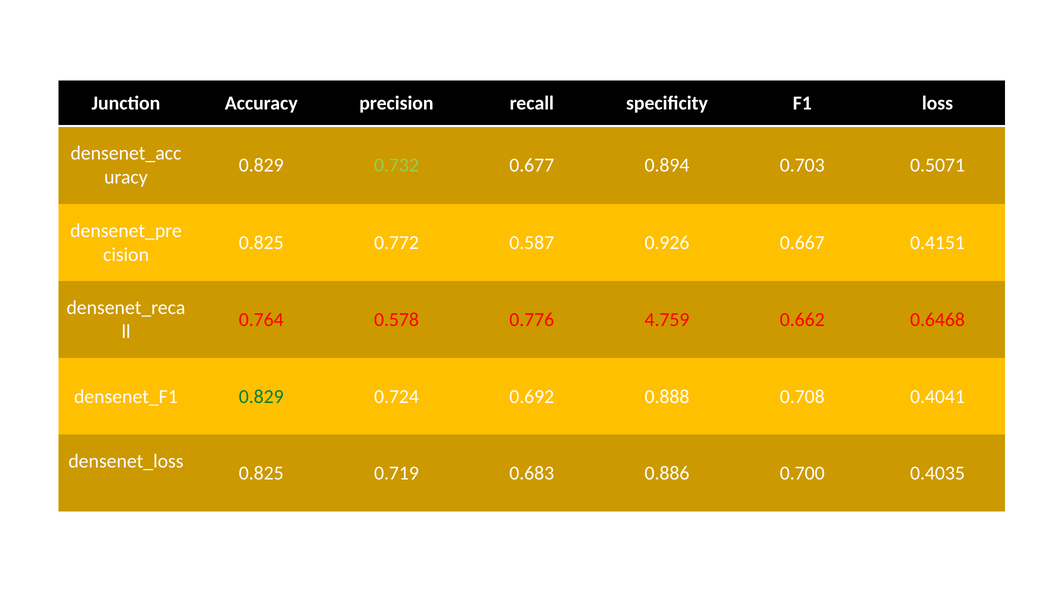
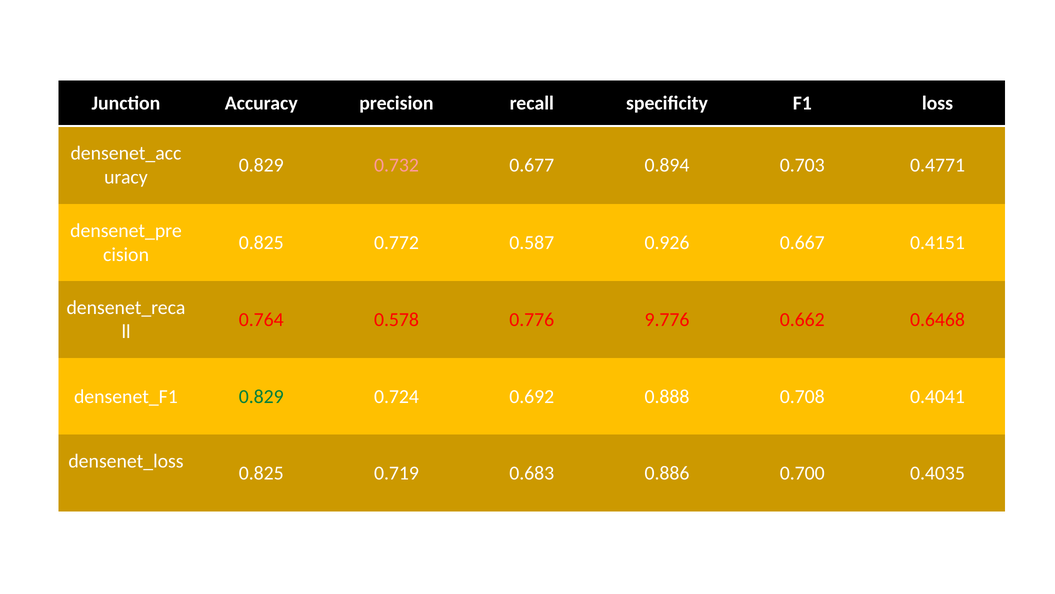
0.732 colour: light green -> pink (396, 165)
0.5071: 0.5071 -> 0.4771 (938, 165)
4.759: 4.759 -> 9.776 (667, 319)
